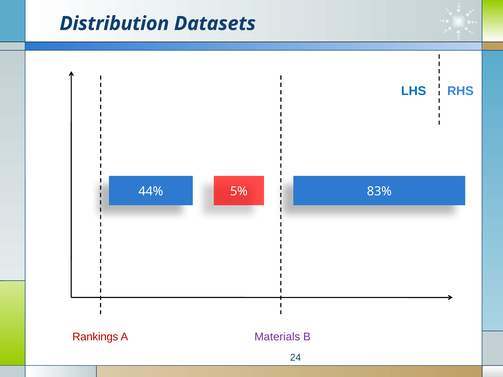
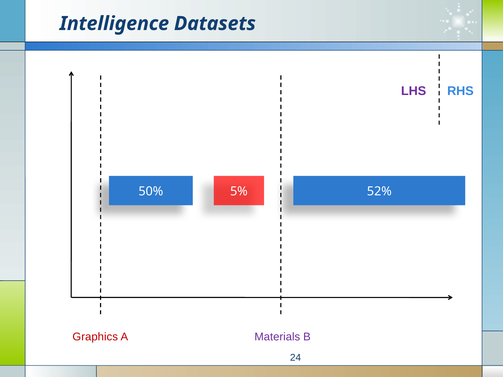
Distribution: Distribution -> Intelligence (114, 24)
LHS colour: blue -> purple (414, 91)
44%: 44% -> 50% (151, 192)
83%: 83% -> 52% (379, 192)
Rankings: Rankings -> Graphics (95, 337)
